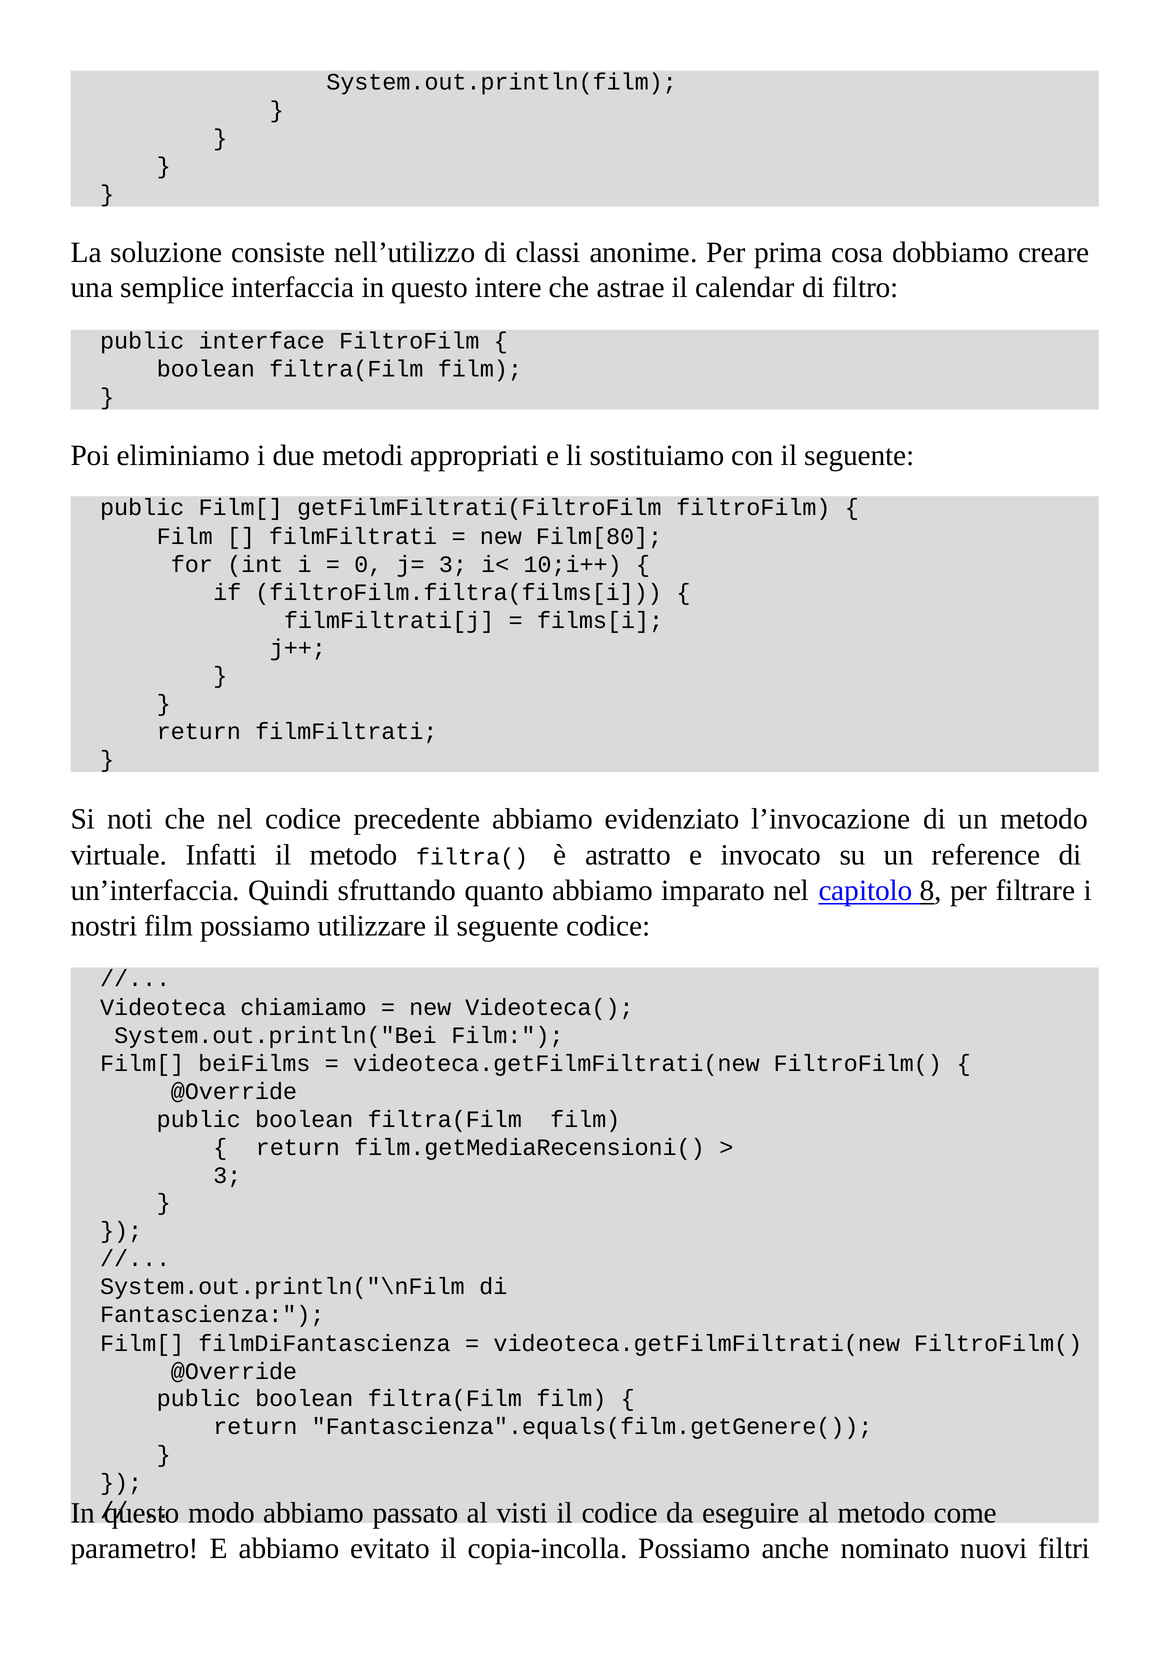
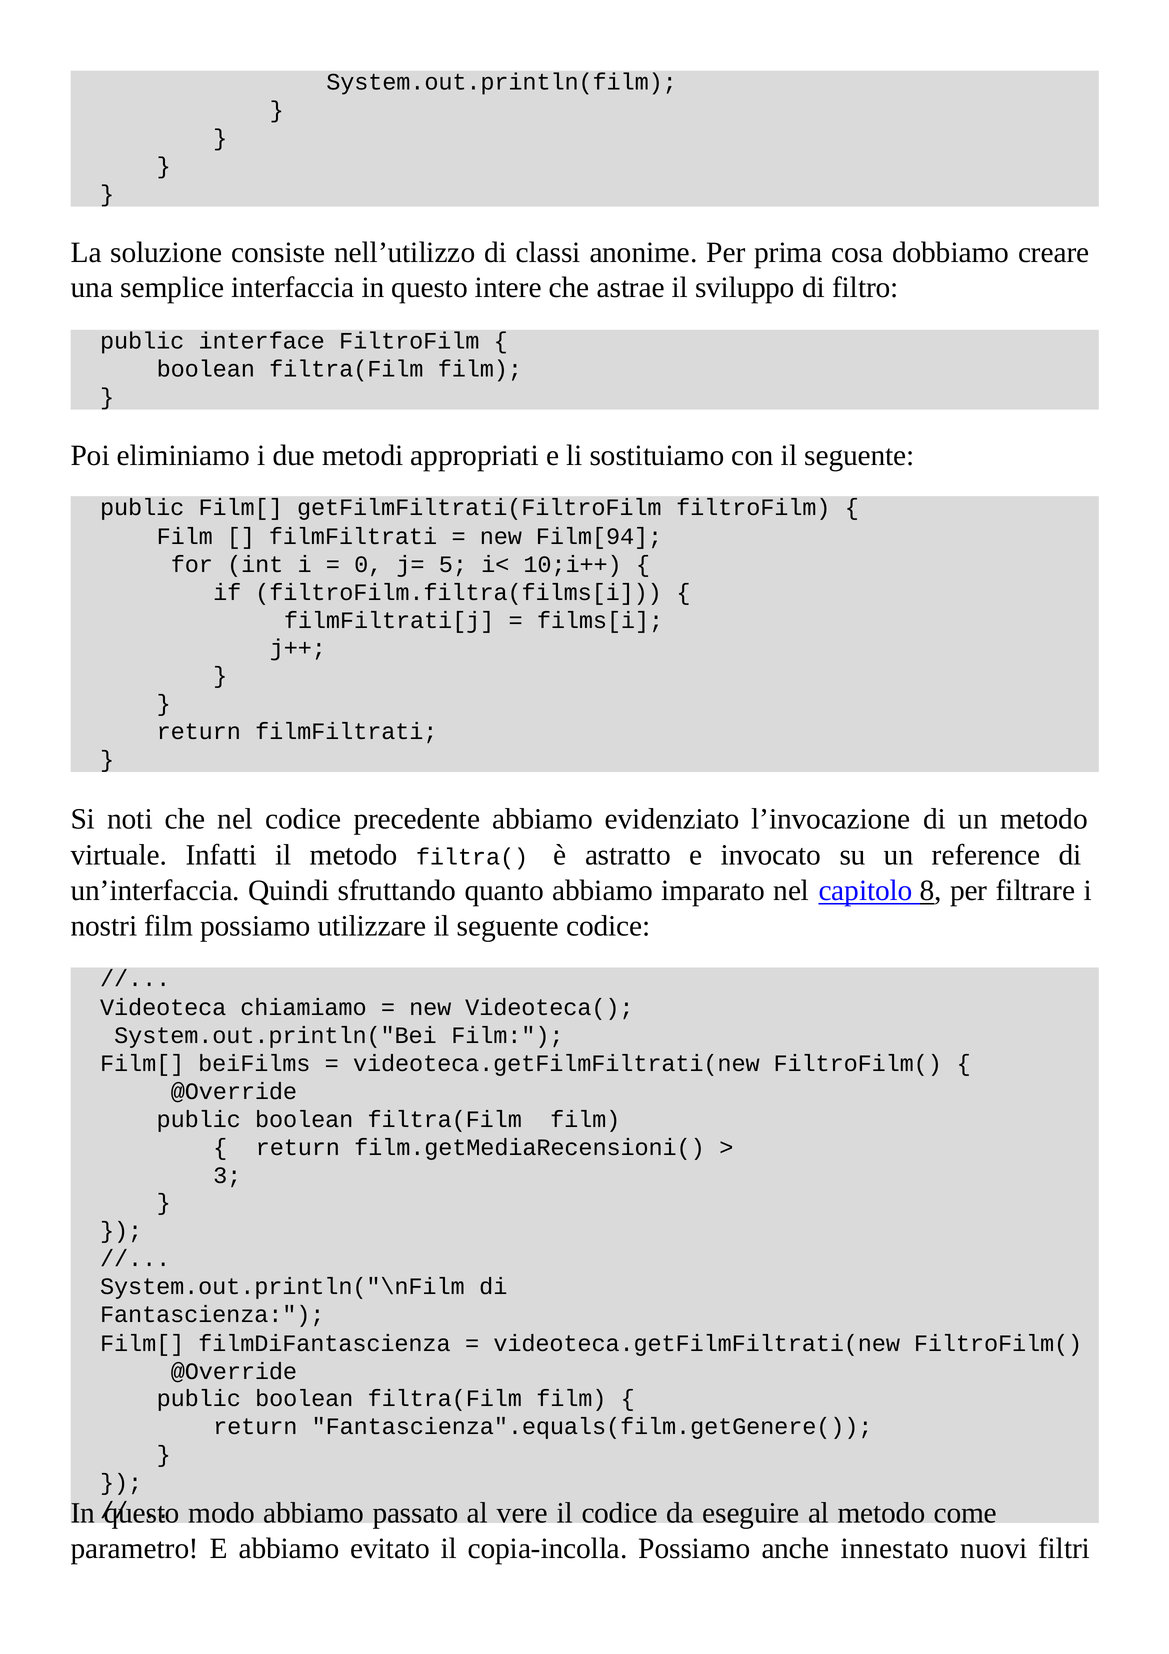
calendar: calendar -> sviluppo (745, 288)
Film[80: Film[80 -> Film[94 (599, 536)
j= 3: 3 -> 5 (453, 564)
visti: visti -> vere (522, 1513)
nominato: nominato -> innestato (895, 1549)
